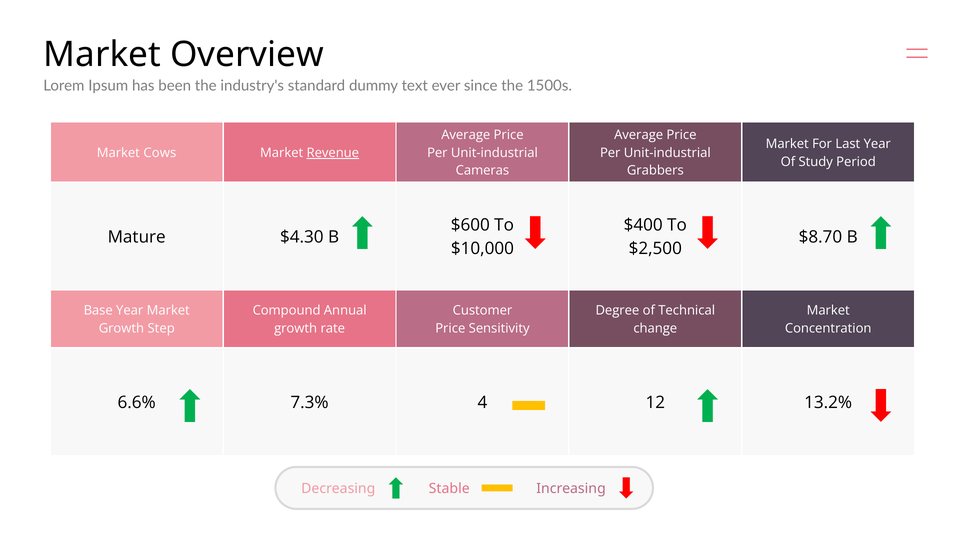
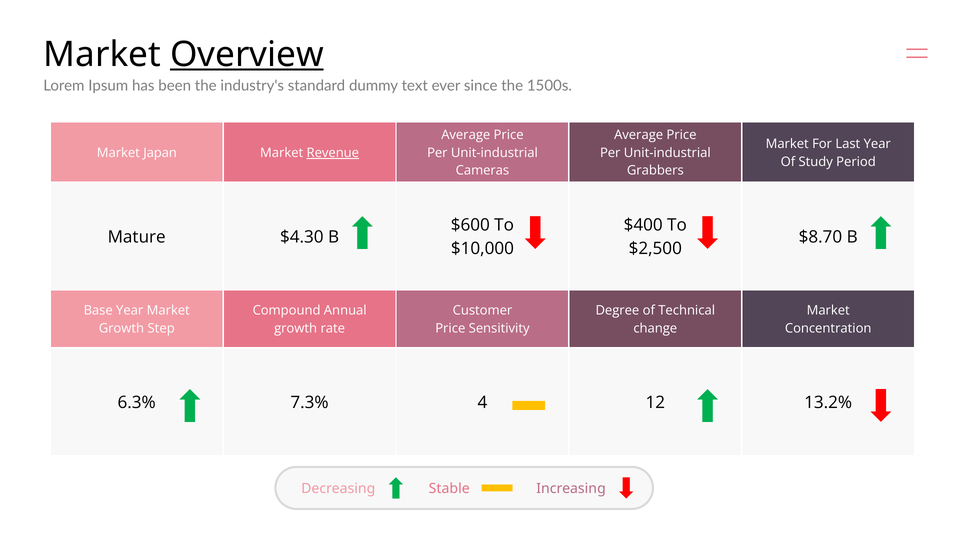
Overview underline: none -> present (247, 54)
Cows: Cows -> Japan (160, 153)
6.6%: 6.6% -> 6.3% (137, 402)
